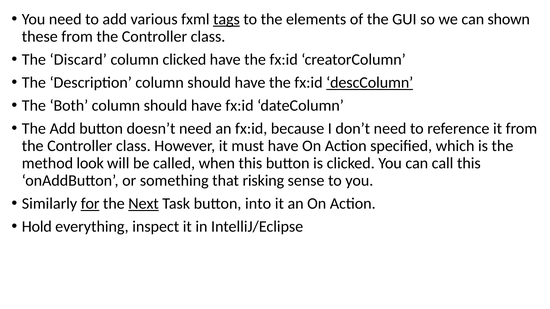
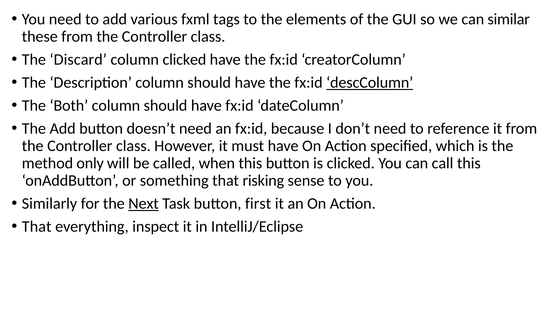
tags underline: present -> none (226, 19)
shown: shown -> similar (509, 19)
look: look -> only (90, 163)
for underline: present -> none (90, 204)
into: into -> first (258, 204)
Hold: Hold -> That (37, 227)
